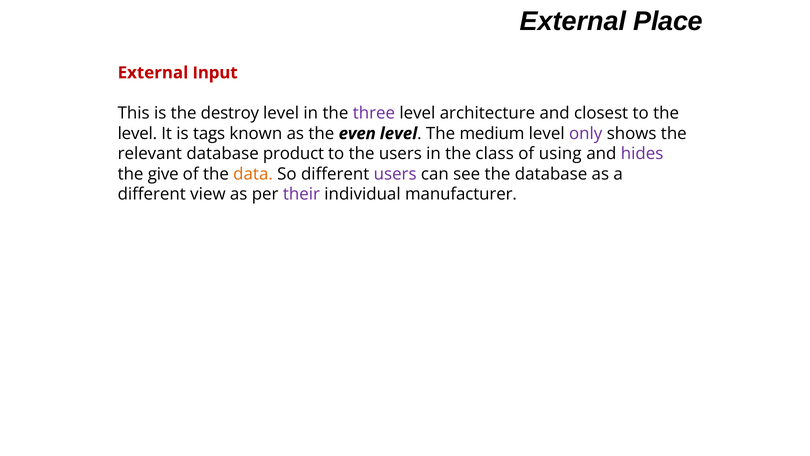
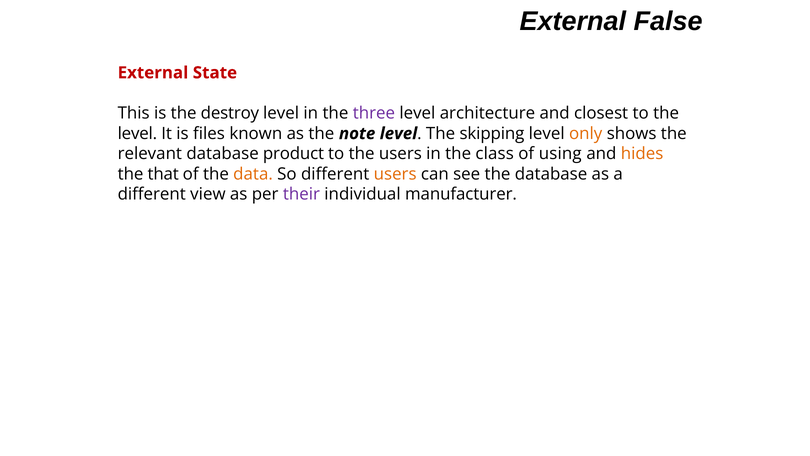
Place: Place -> False (668, 21)
Input: Input -> State (215, 73)
tags: tags -> files (209, 133)
even: even -> note (357, 133)
medium: medium -> skipping (492, 133)
only colour: purple -> orange (586, 133)
hides colour: purple -> orange (642, 154)
give: give -> that (163, 174)
users colour: purple -> orange (395, 174)
